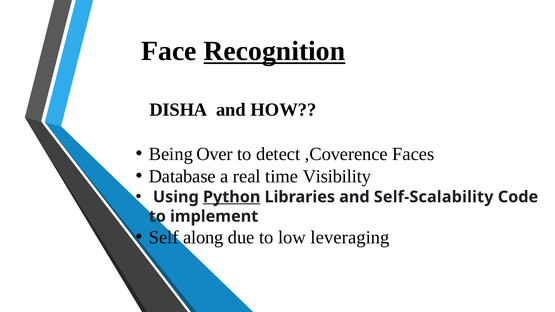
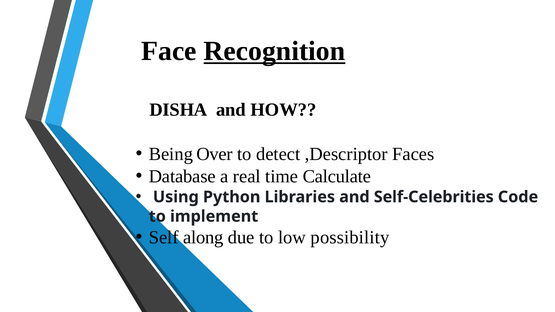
,Coverence: ,Coverence -> ,Descriptor (346, 154)
Visibility: Visibility -> Calculate (337, 176)
Python underline: present -> none (232, 197)
Self-Scalability: Self-Scalability -> Self-Celebrities (434, 197)
leveraging: leveraging -> possibility (350, 237)
